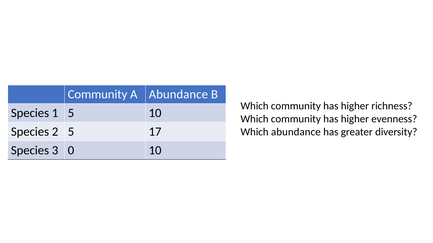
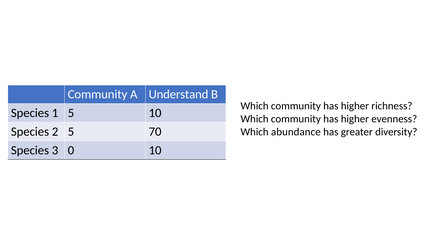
A Abundance: Abundance -> Understand (179, 95)
17: 17 -> 70 (155, 132)
